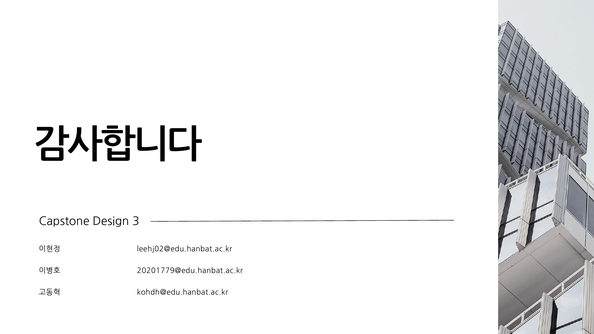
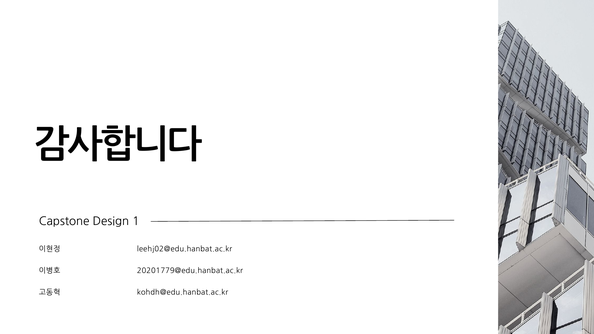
3: 3 -> 1 (136, 221)
